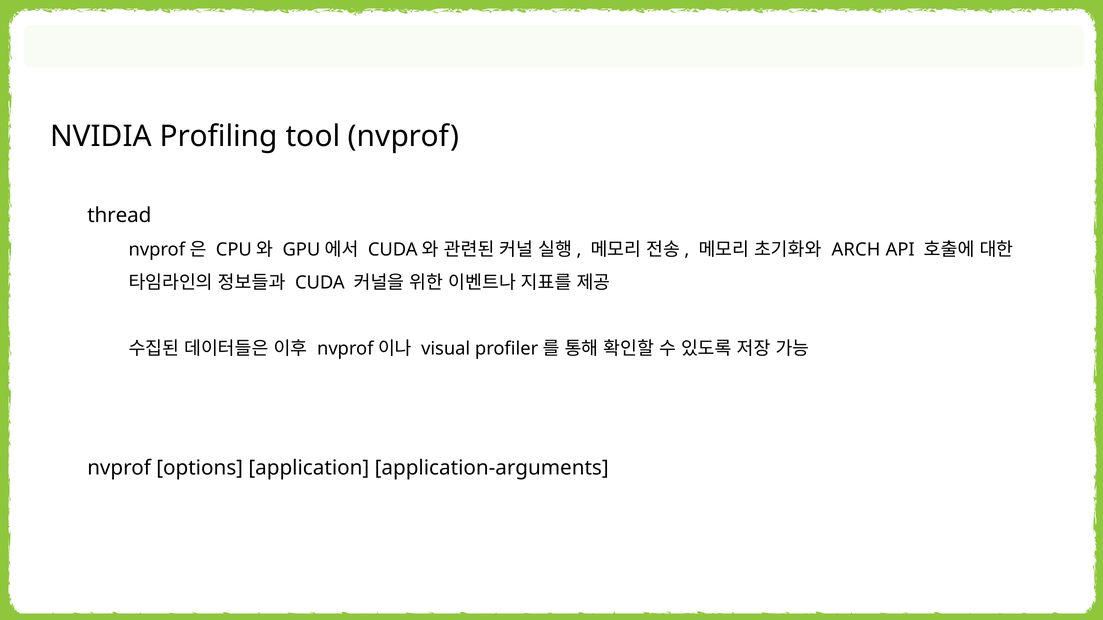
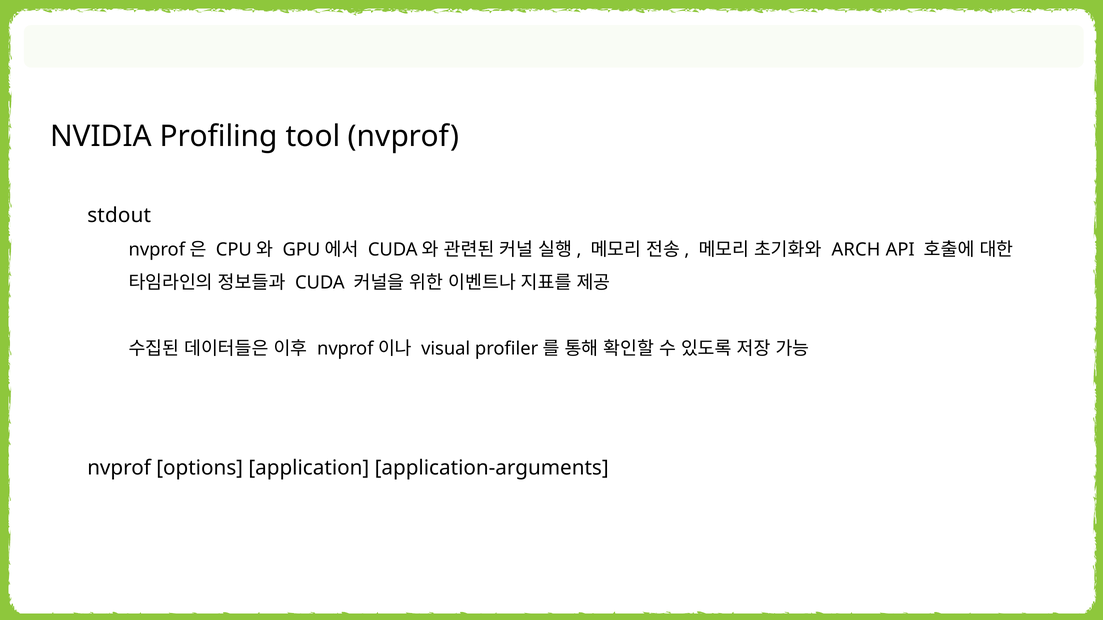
thread: thread -> stdout (119, 216)
